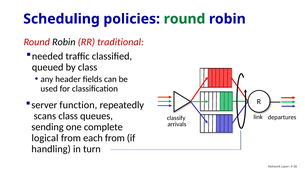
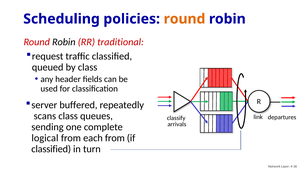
round colour: green -> orange (184, 19)
needed: needed -> request (48, 56)
function: function -> buffered (78, 105)
handling: handling -> classified (51, 149)
